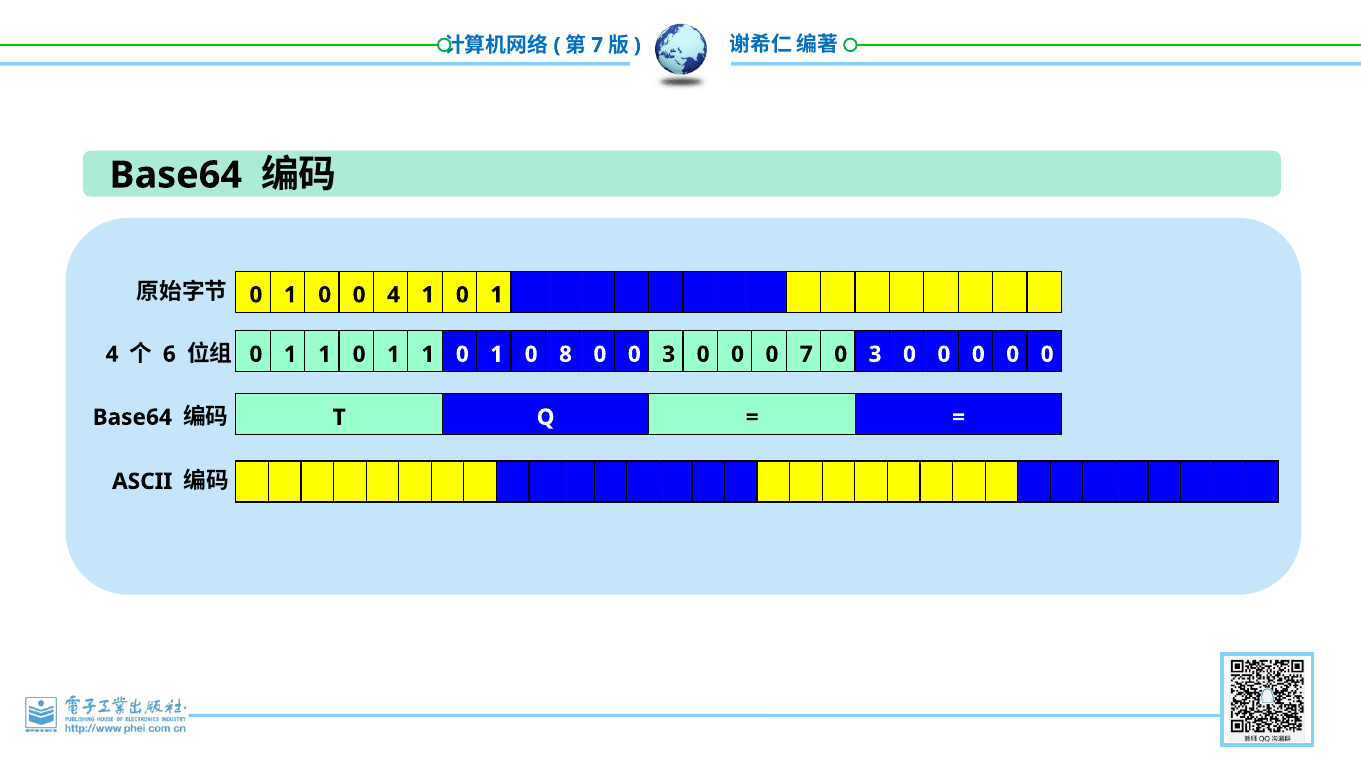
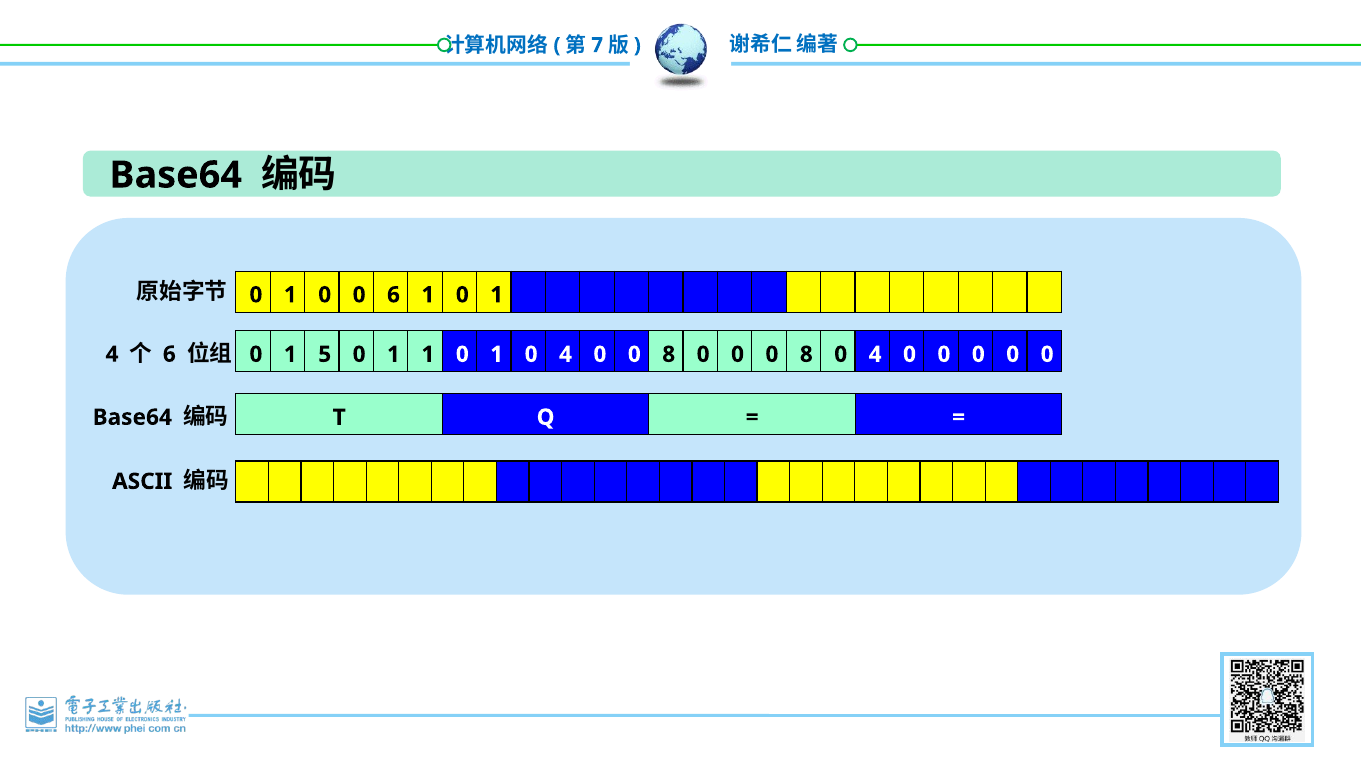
0 4: 4 -> 6 (394, 295)
1: 1 -> 5 (325, 354)
1 0 8: 8 -> 4 (566, 354)
3: 3 -> 8 (669, 354)
0 0 0 7: 7 -> 8 (806, 354)
3: 3 -> 4 (875, 354)
